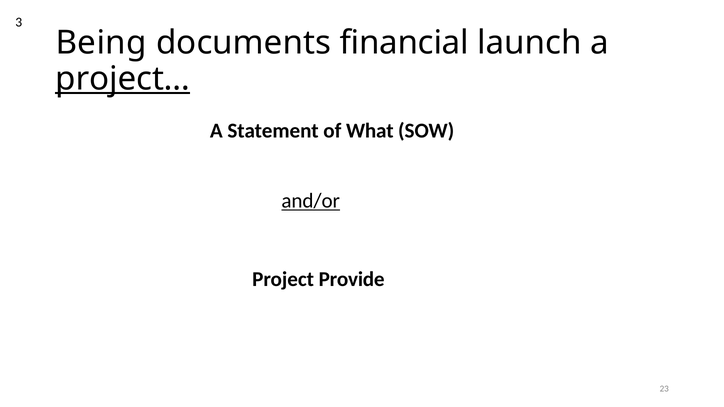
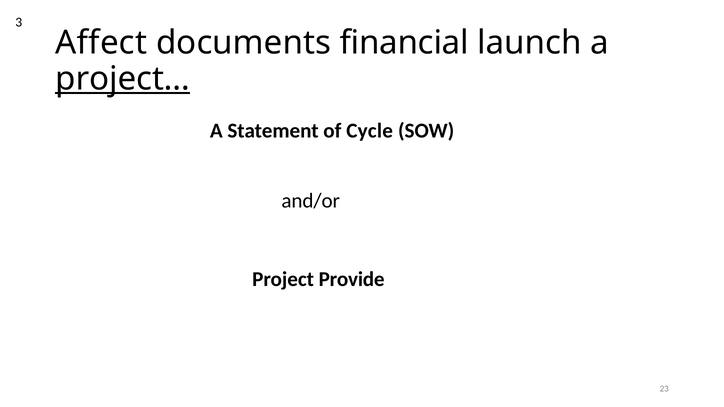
Being: Being -> Affect (101, 43)
What: What -> Cycle (370, 131)
and/or underline: present -> none (311, 201)
